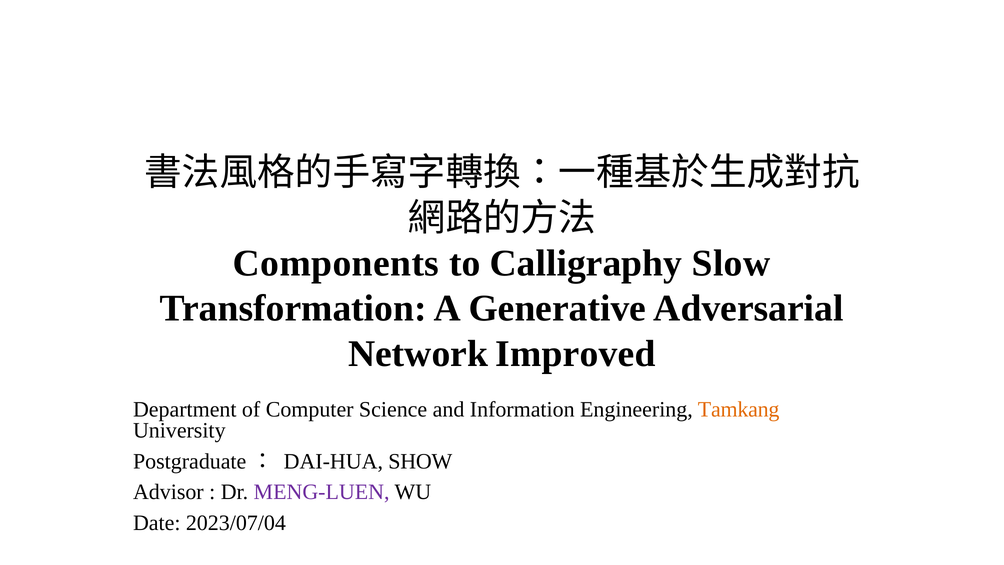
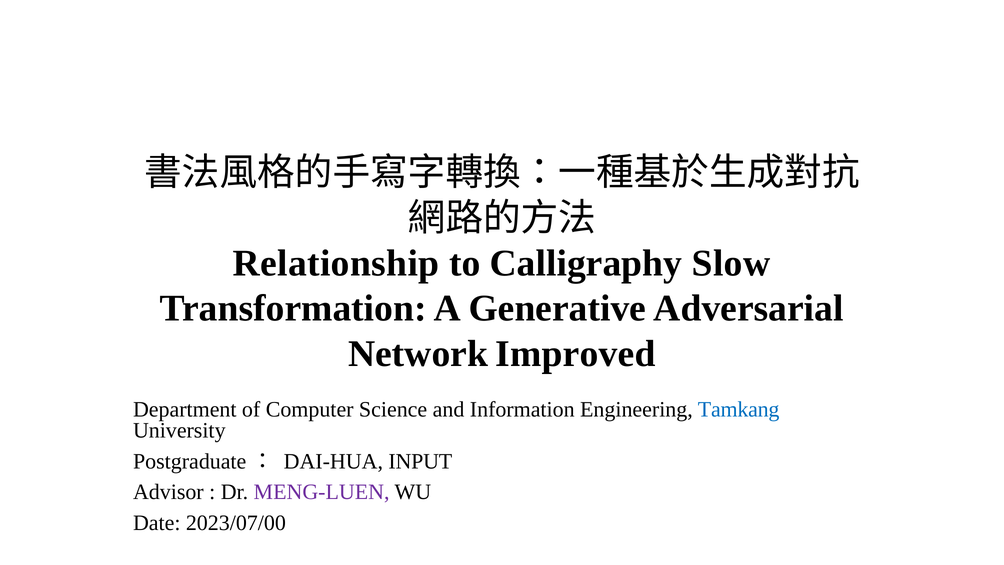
Components: Components -> Relationship (336, 263)
Tamkang colour: orange -> blue (739, 409)
SHOW: SHOW -> INPUT (420, 461)
2023/07/04: 2023/07/04 -> 2023/07/00 (236, 523)
